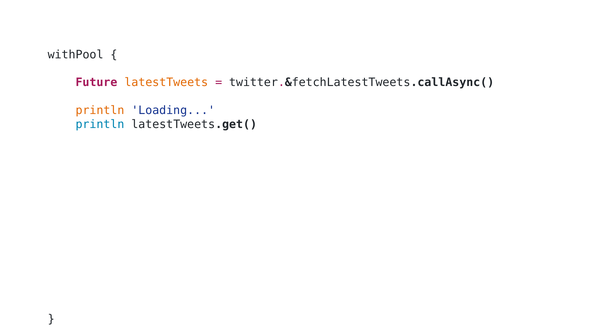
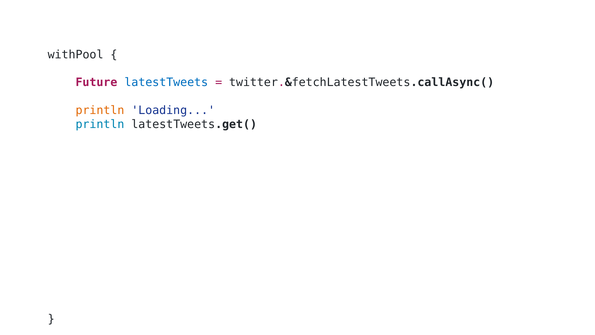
latestTweets colour: orange -> blue (166, 82)
